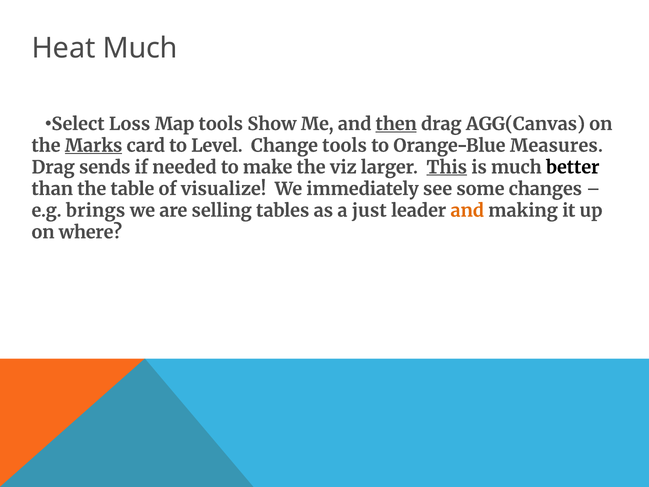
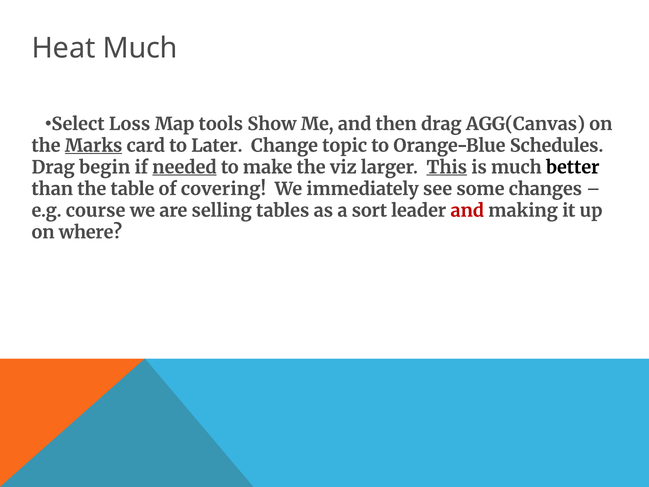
then underline: present -> none (396, 124)
Level: Level -> Later (217, 146)
Change tools: tools -> topic (345, 146)
Measures: Measures -> Schedules (557, 146)
sends: sends -> begin (105, 167)
needed underline: none -> present (184, 167)
visualize: visualize -> covering (223, 189)
brings: brings -> course (96, 211)
just: just -> sort (369, 211)
and colour: orange -> red (467, 211)
